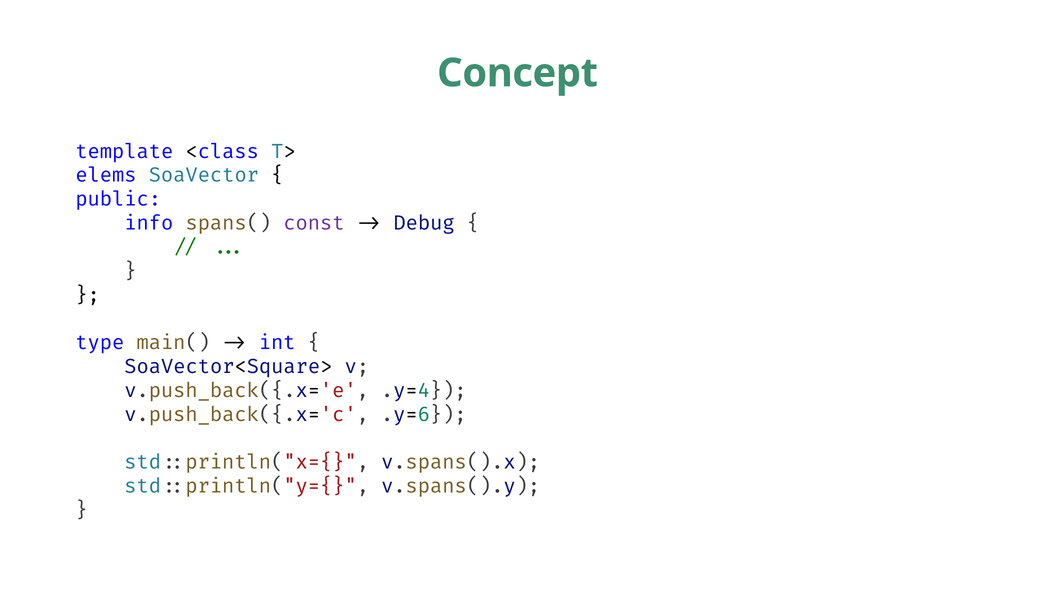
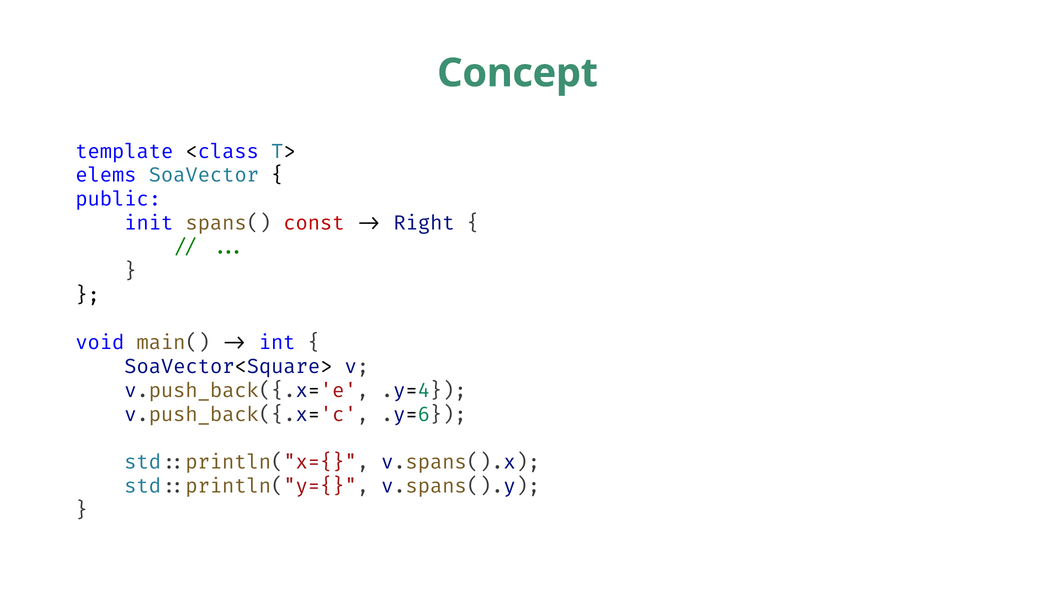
info: info -> init (149, 223)
const colour: purple -> red (314, 223)
Debug: Debug -> Right (424, 223)
type: type -> void (100, 342)
